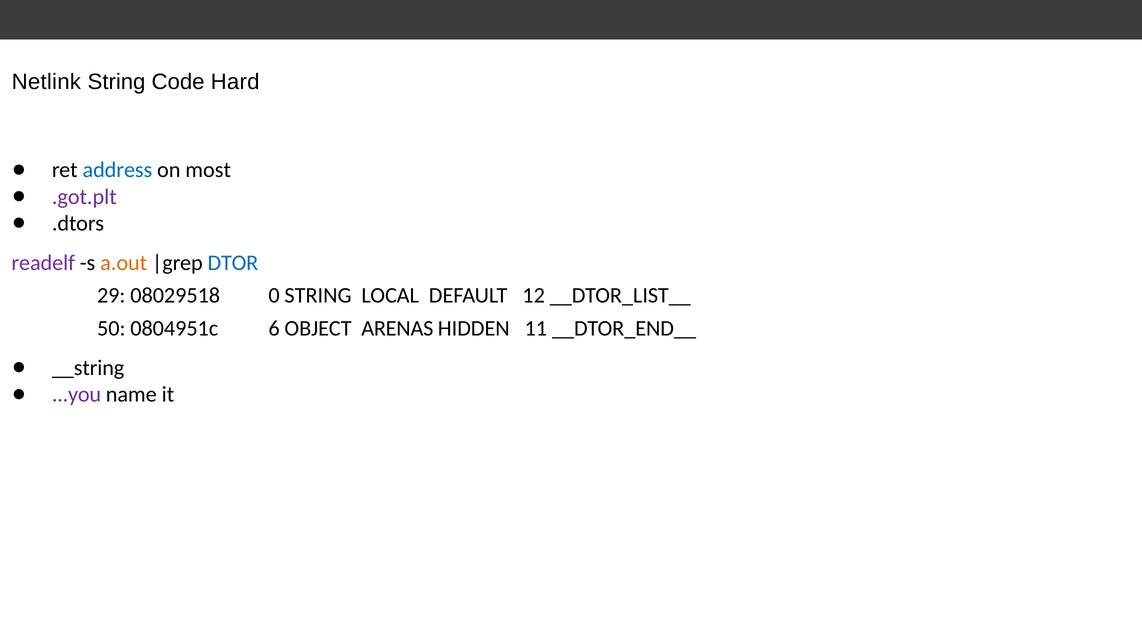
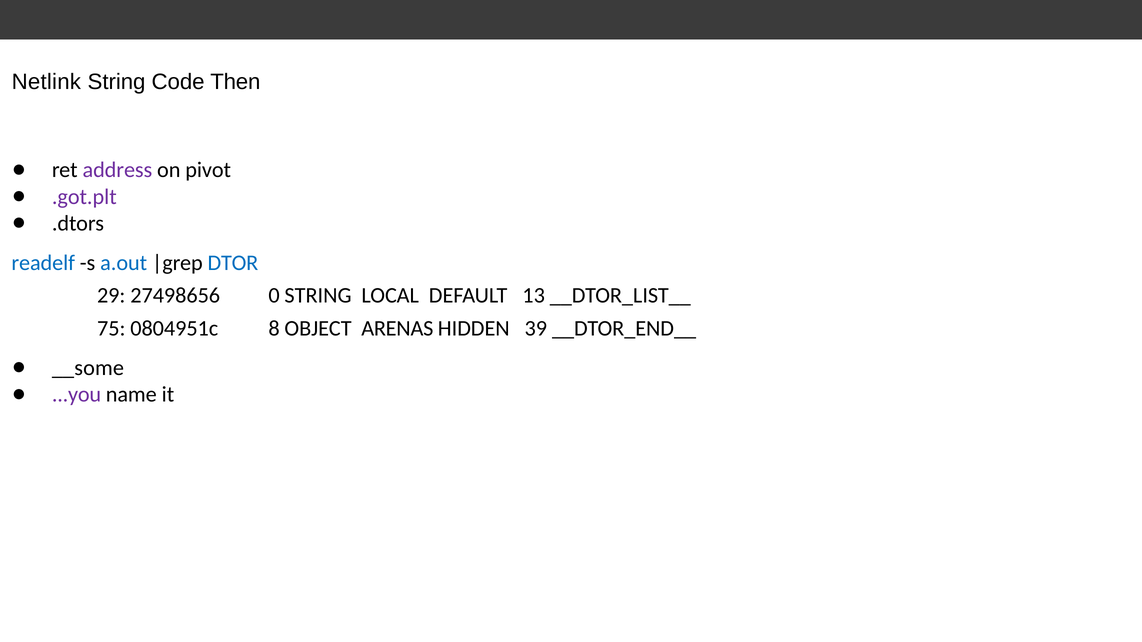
Hard: Hard -> Then (235, 82)
address colour: blue -> purple (117, 170)
most: most -> pivot (208, 170)
readelf colour: purple -> blue (43, 263)
a.out colour: orange -> blue (124, 263)
08029518: 08029518 -> 27498656 (175, 296)
12: 12 -> 13 (534, 296)
50: 50 -> 75 (111, 329)
6: 6 -> 8 (274, 329)
11: 11 -> 39 (536, 329)
__string: __string -> __some (88, 368)
